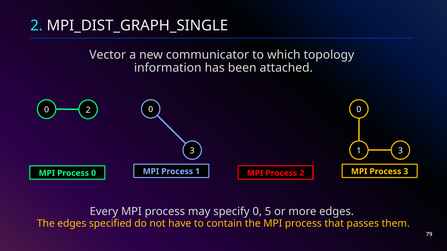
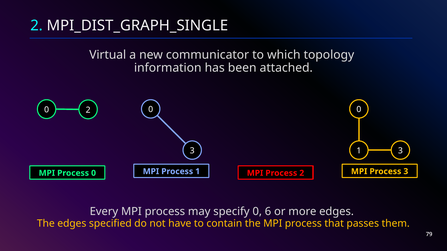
Vector: Vector -> Virtual (108, 55)
5: 5 -> 6 (268, 212)
